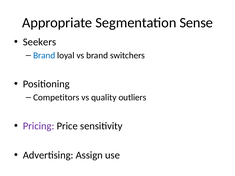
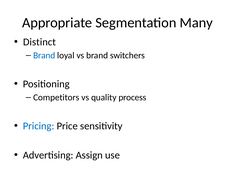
Sense: Sense -> Many (196, 23)
Seekers: Seekers -> Distinct (40, 42)
outliers: outliers -> process (132, 98)
Pricing colour: purple -> blue (39, 126)
